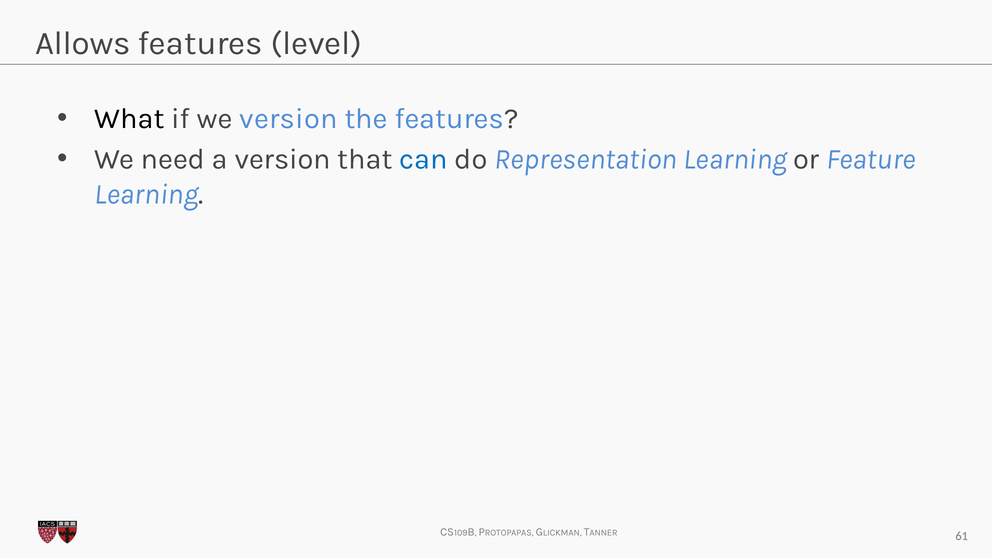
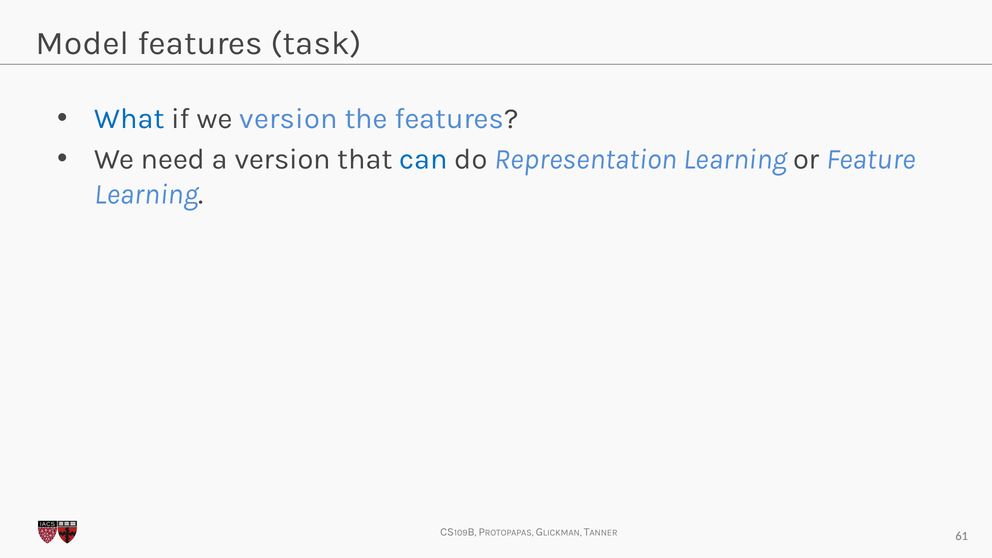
Allows: Allows -> Model (83, 43)
level: level -> task (316, 43)
What colour: black -> blue (129, 119)
